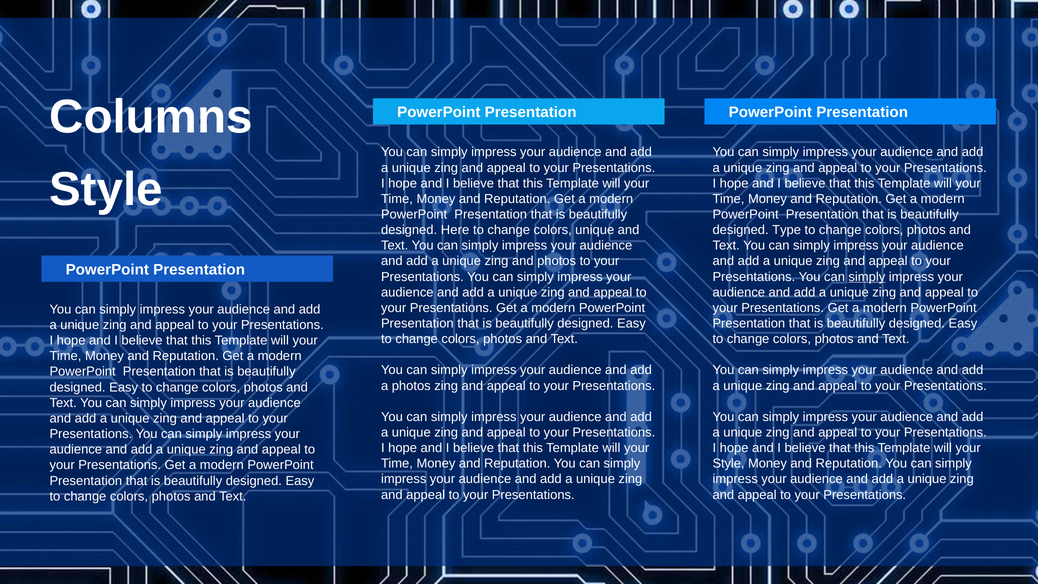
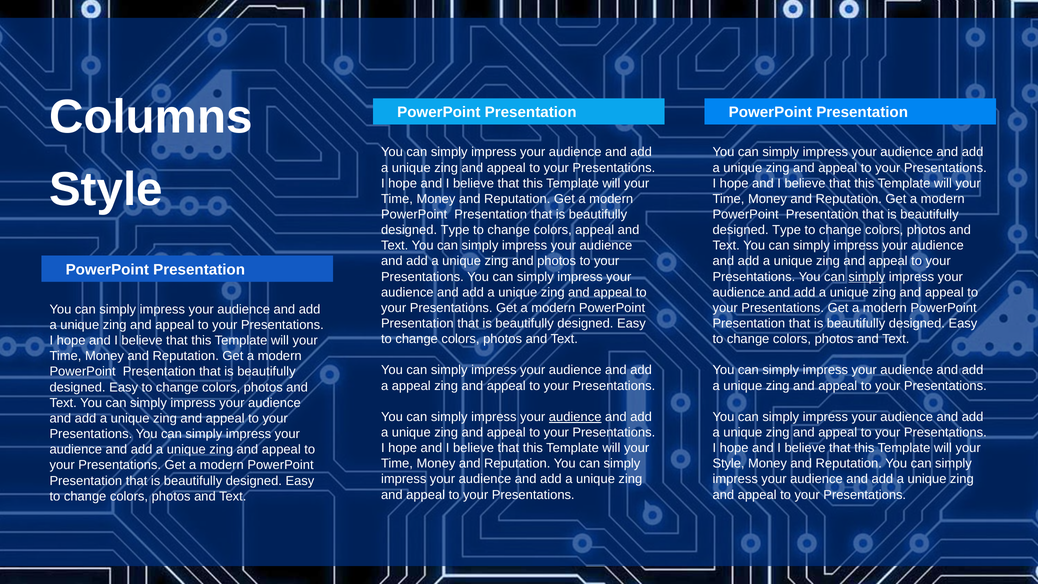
Here: Here -> Type (455, 230)
colors unique: unique -> appeal (595, 230)
a photos: photos -> appeal (411, 386)
audience underline: none -> present (575, 417)
